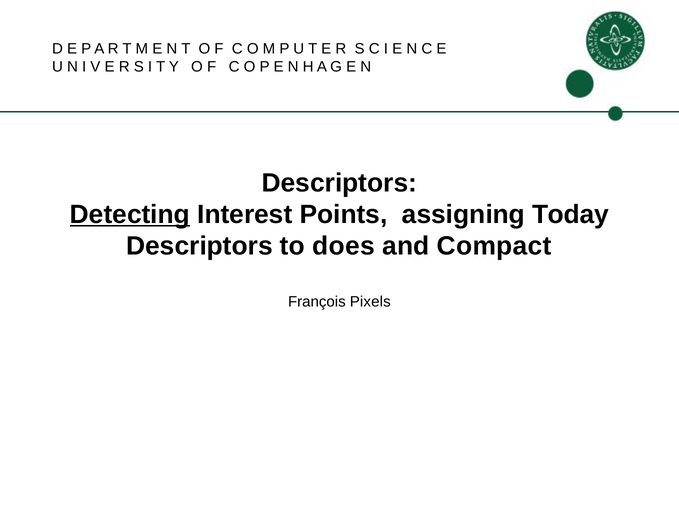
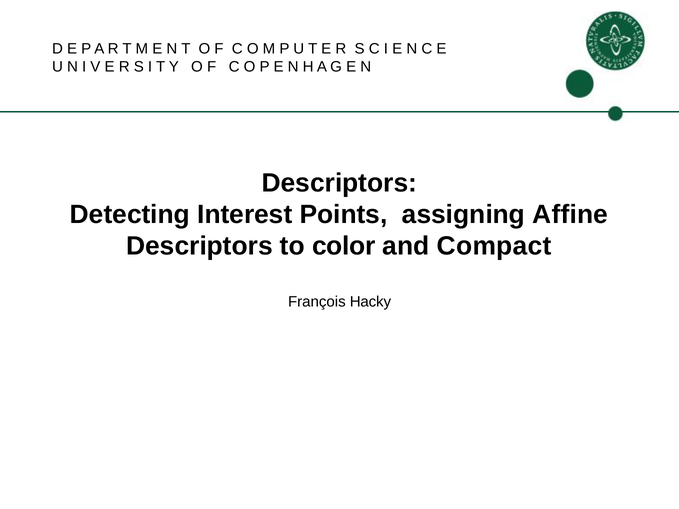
Detecting underline: present -> none (130, 215)
Today: Today -> Affine (570, 215)
does: does -> color (344, 246)
Pixels: Pixels -> Hacky (370, 302)
